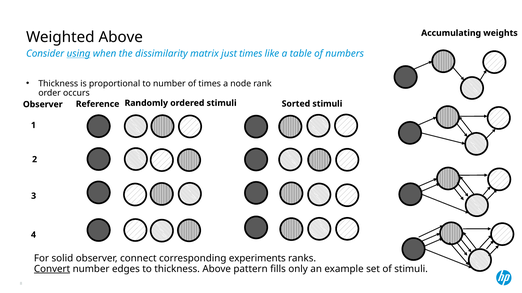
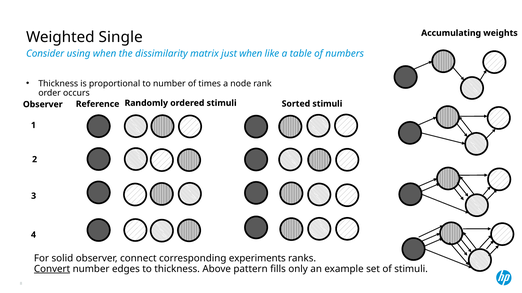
Weighted Above: Above -> Single (121, 37)
using underline: present -> none (79, 54)
just times: times -> when (251, 54)
